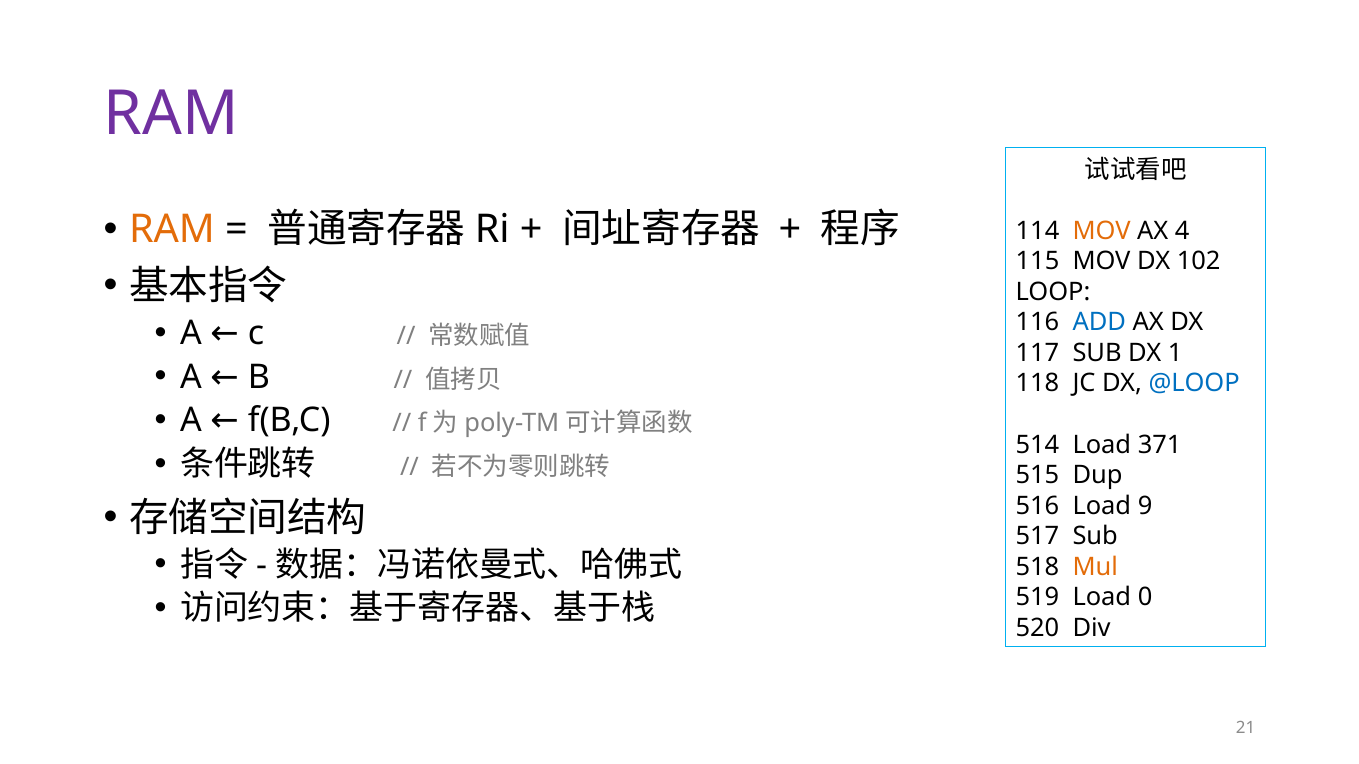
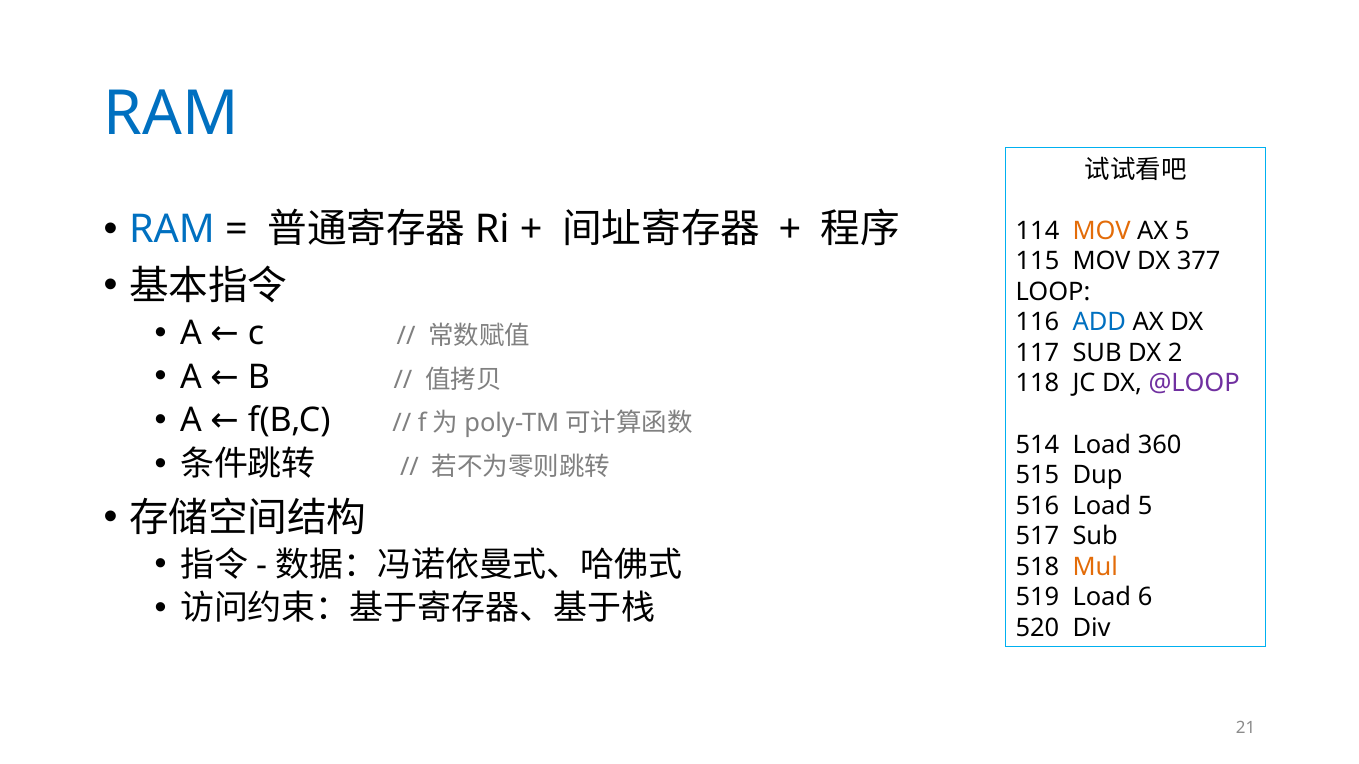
RAM colour: purple -> blue (171, 114)
RAM colour: orange -> blue (172, 230)
AX 4: 4 -> 5 (1182, 231)
102: 102 -> 377 (1199, 261)
1: 1 -> 2 (1175, 353)
@LOOP colour: blue -> purple (1194, 384)
371: 371 -> 360 (1160, 445)
Load 9: 9 -> 5 (1145, 506)
0: 0 -> 6 (1145, 598)
